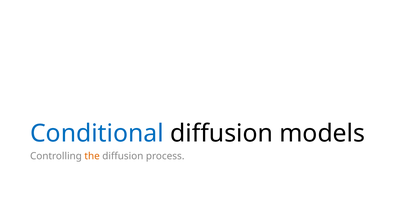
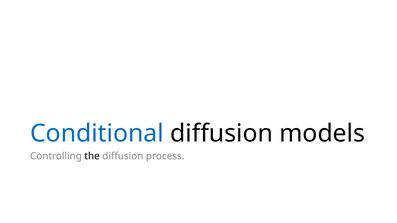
the colour: orange -> black (92, 156)
